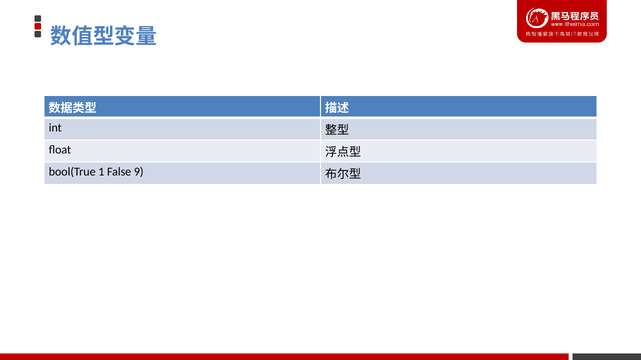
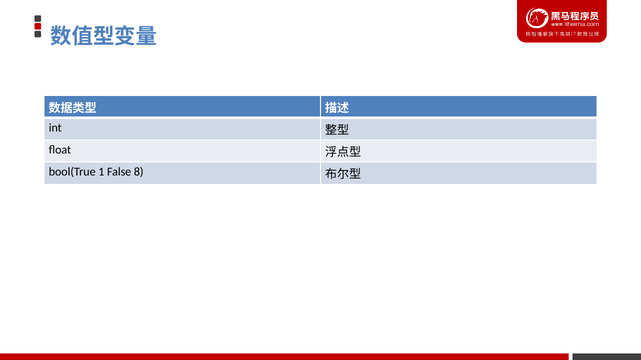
9: 9 -> 8 (139, 172)
